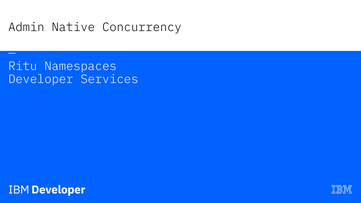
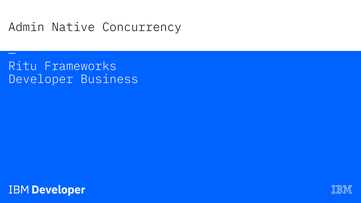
Namespaces: Namespaces -> Frameworks (81, 66)
Services: Services -> Business (109, 79)
